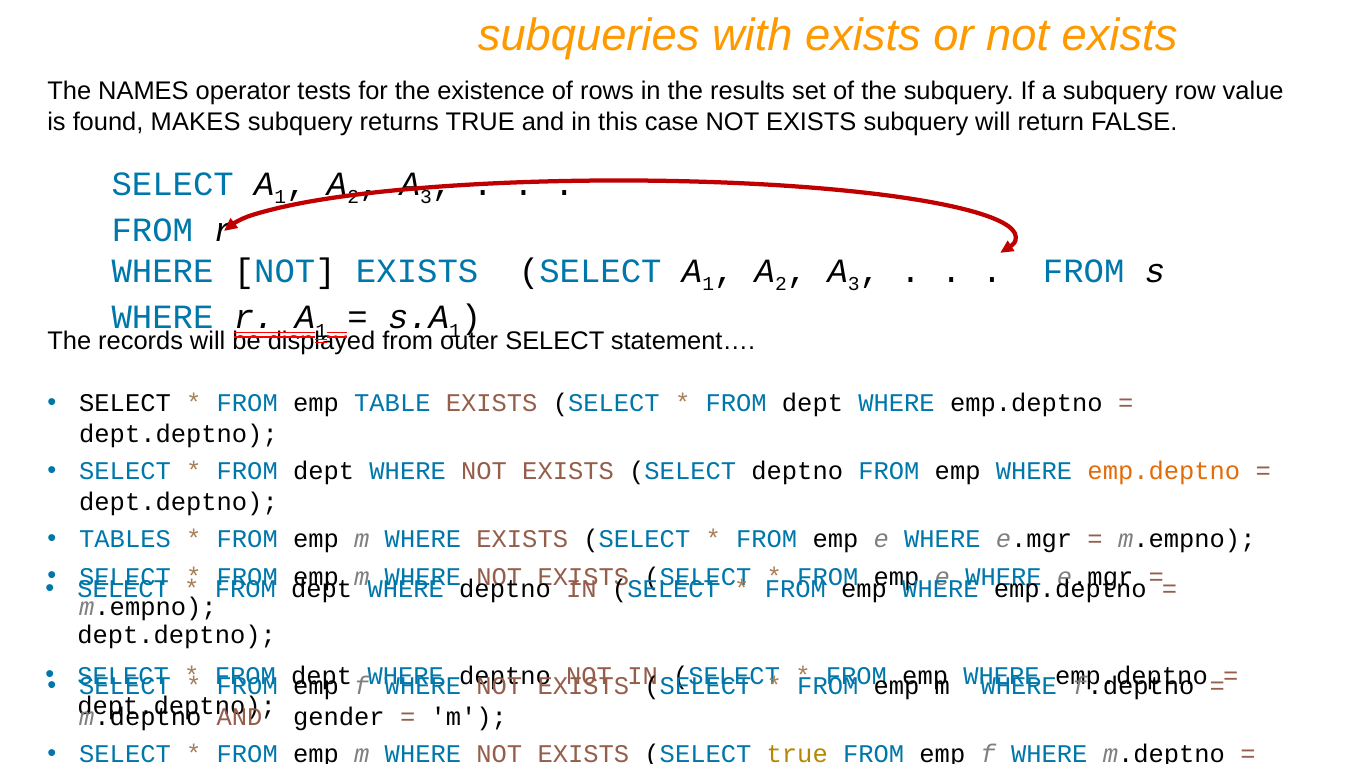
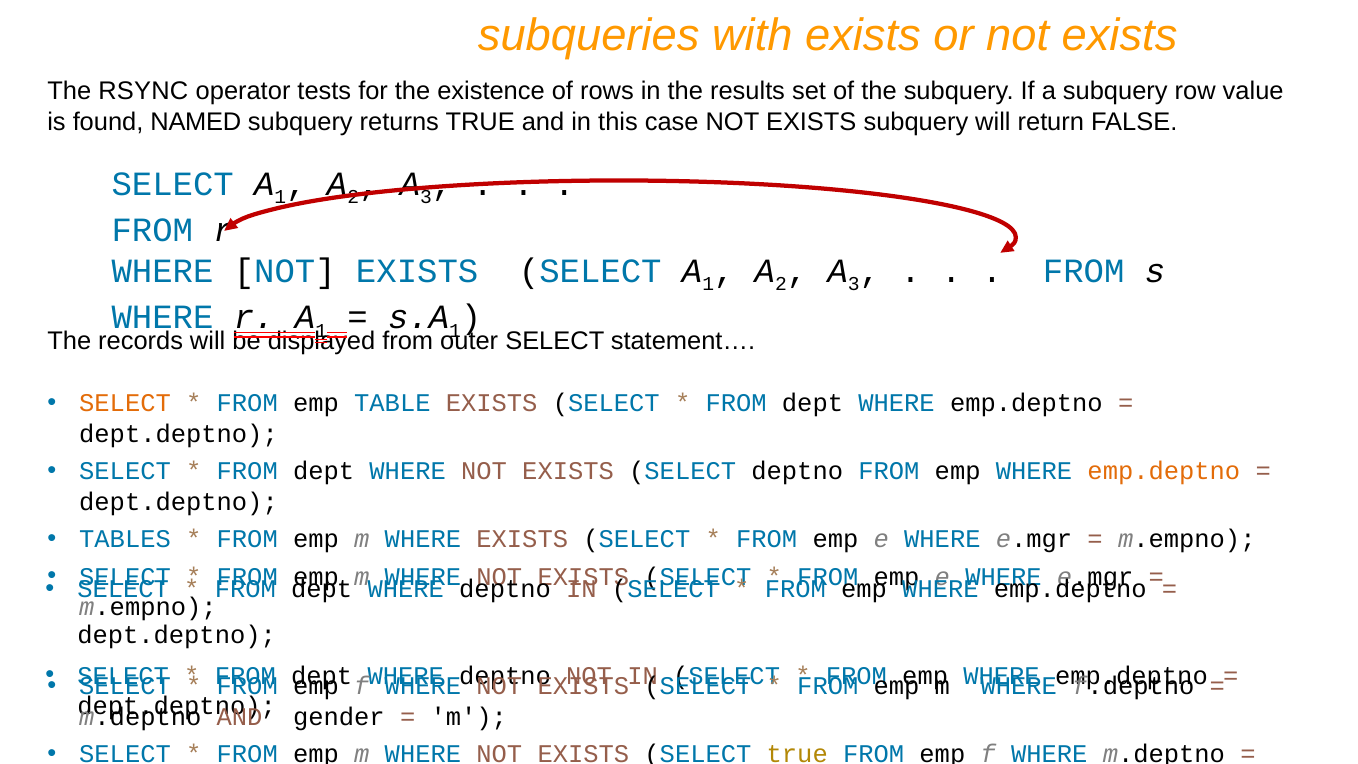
NAMES: NAMES -> RSYNC (143, 91)
MAKES: MAKES -> NAMED (196, 122)
SELECT colour: black -> orange (125, 403)
